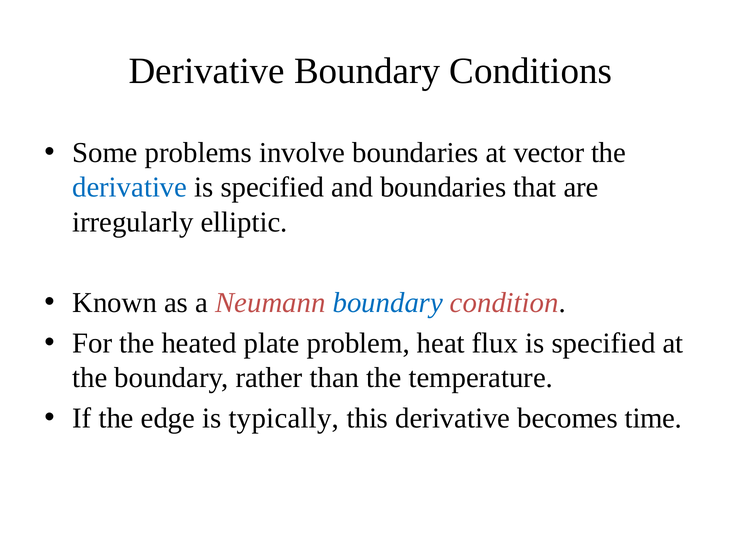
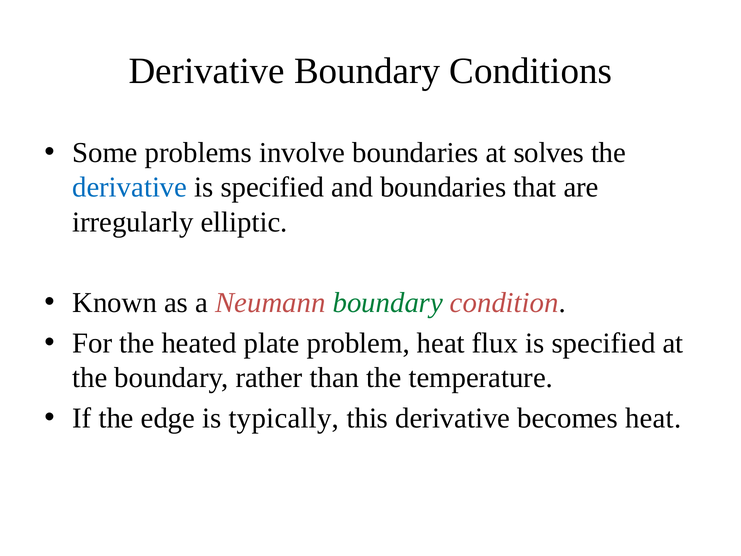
vector: vector -> solves (549, 153)
boundary colour: blue -> green (388, 303)
becomes time: time -> heat (653, 418)
